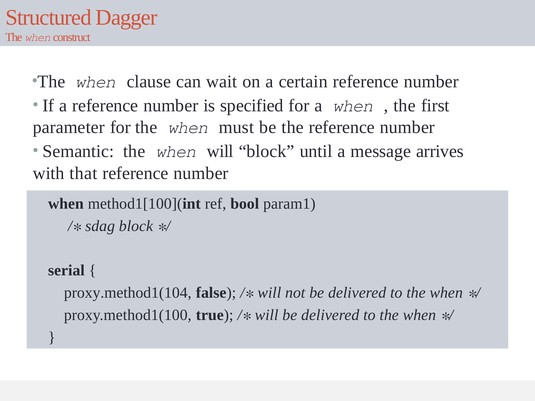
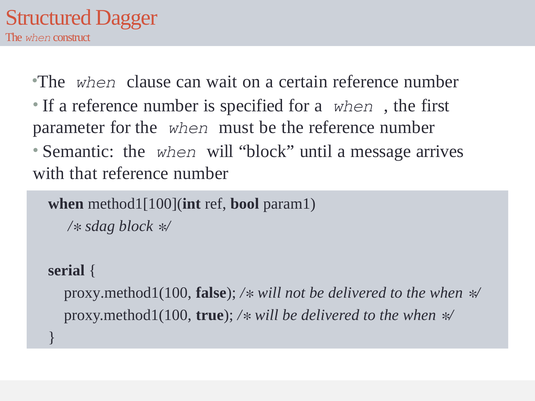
proxy.method1(104: proxy.method1(104 -> proxy.method1(100 (128, 293)
